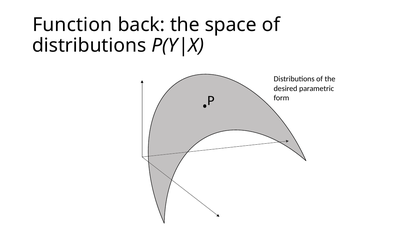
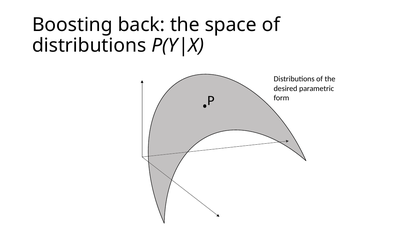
Function: Function -> Boosting (72, 25)
